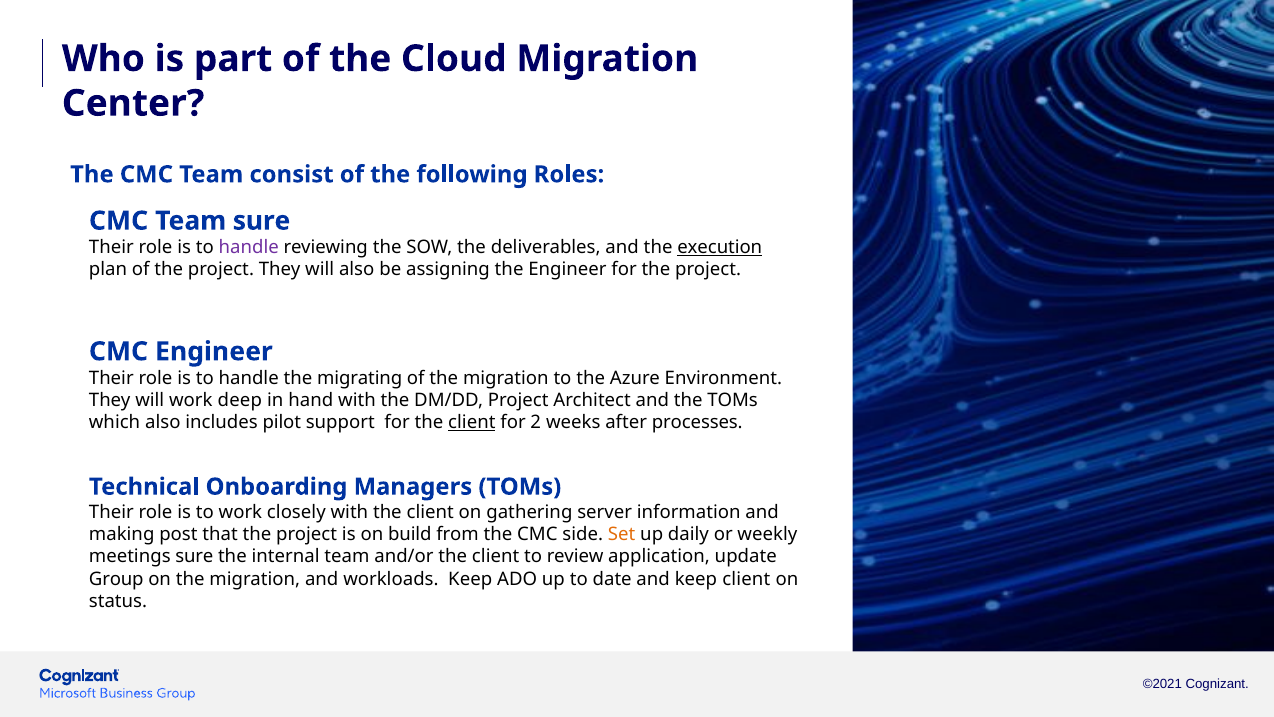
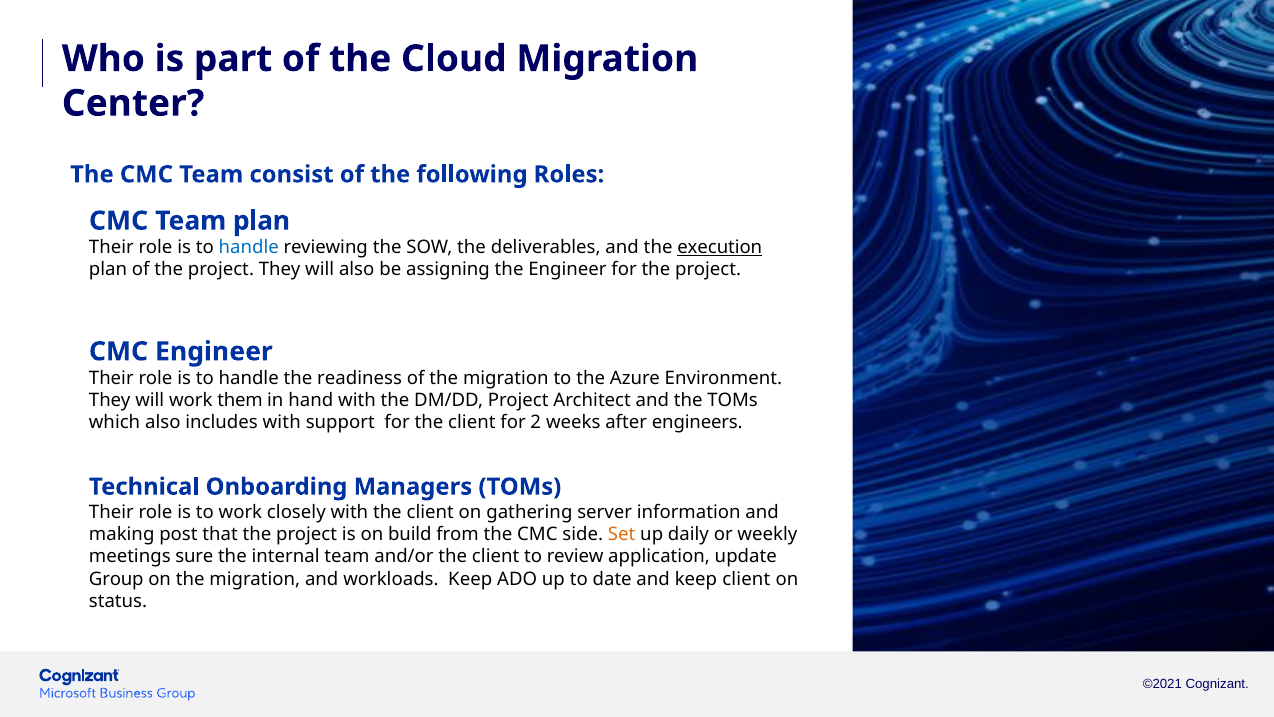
Team sure: sure -> plan (262, 221)
handle colour: purple -> blue (249, 247)
migrating: migrating -> readiness (360, 378)
deep: deep -> them (240, 400)
includes pilot: pilot -> with (282, 422)
client underline: present -> none (472, 422)
processes: processes -> engineers (697, 422)
